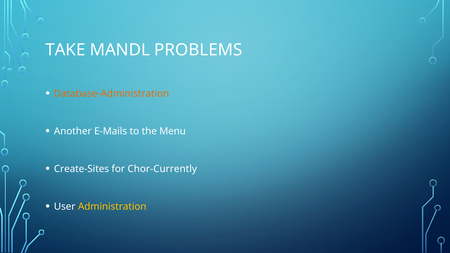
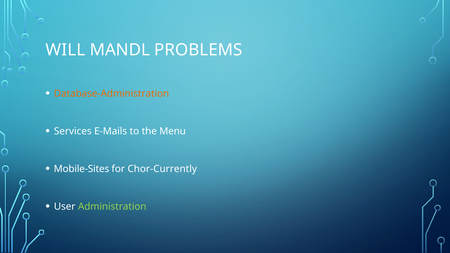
TAKE: TAKE -> WILL (65, 50)
Another: Another -> Services (73, 131)
Create-Sites: Create-Sites -> Mobile-Sites (82, 169)
Administration colour: yellow -> light green (112, 207)
